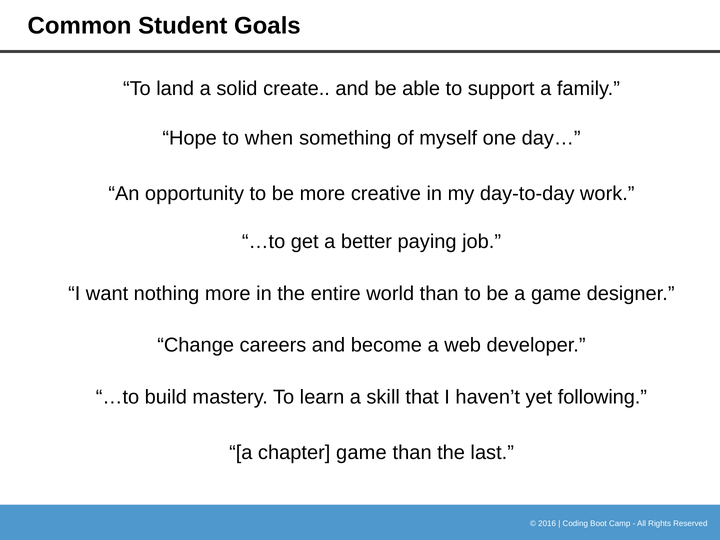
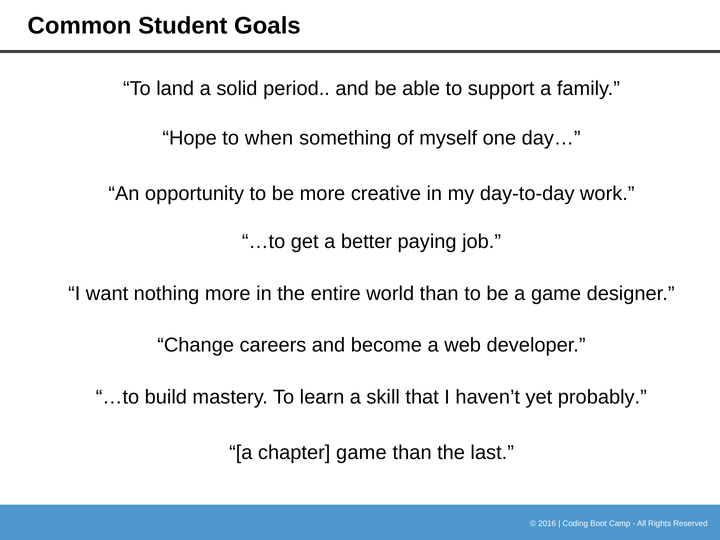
create: create -> period (296, 89)
following: following -> probably (602, 397)
